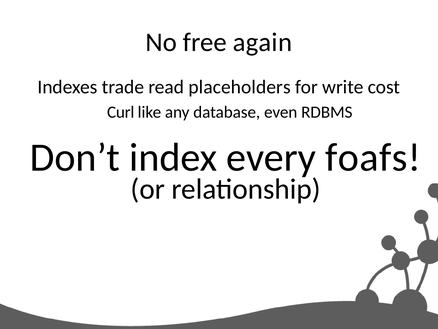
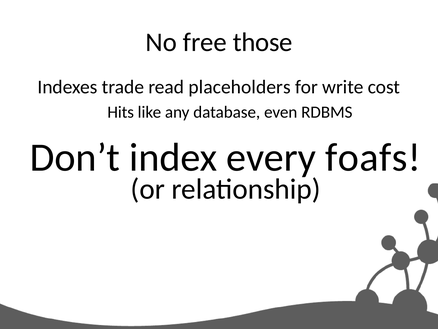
again: again -> those (263, 42)
Curl: Curl -> Hits (121, 112)
